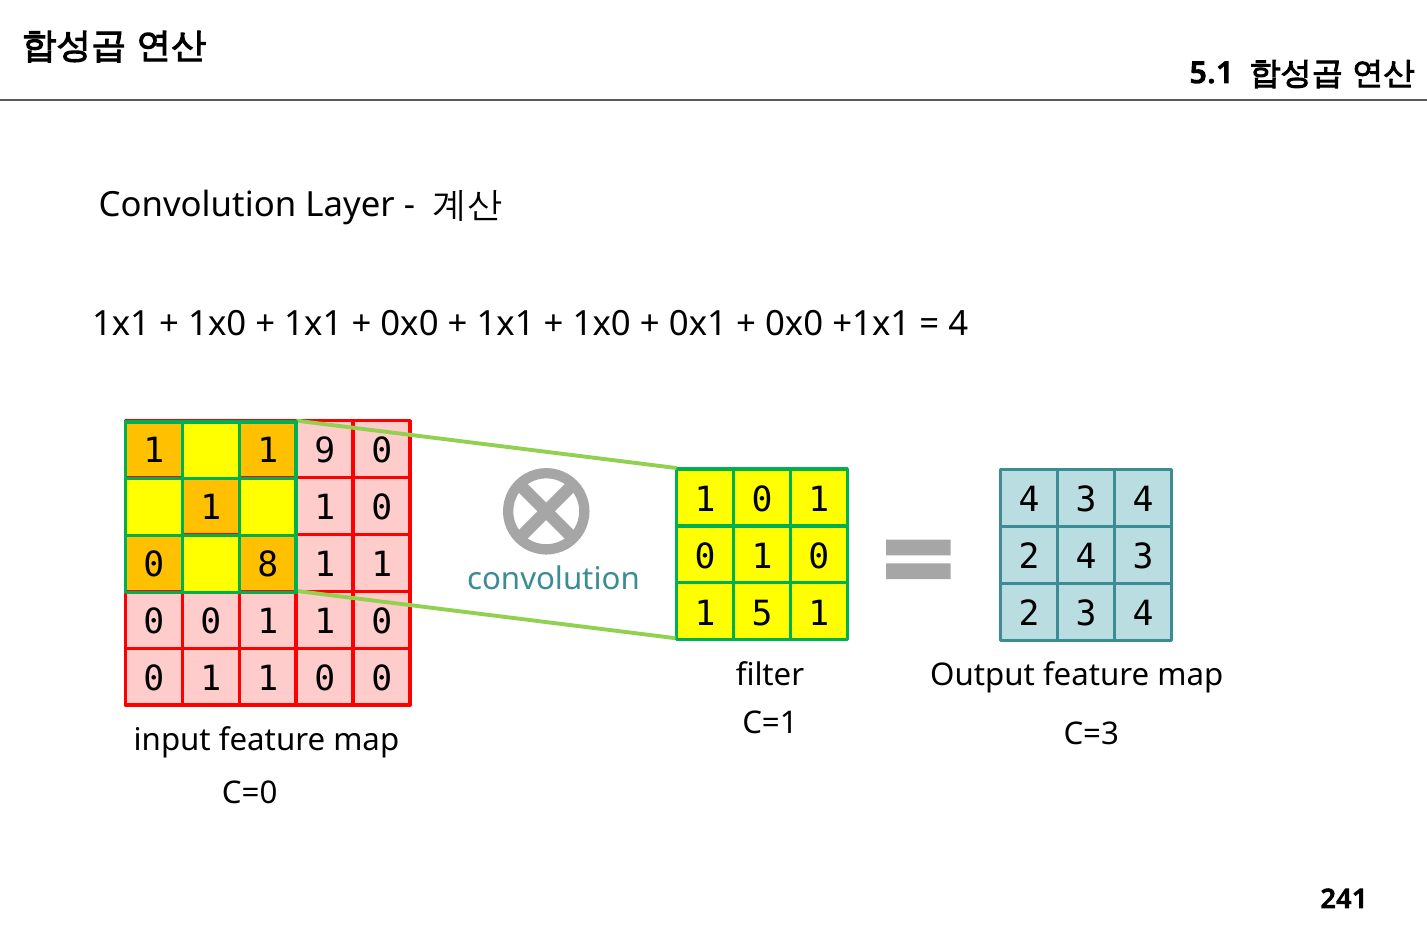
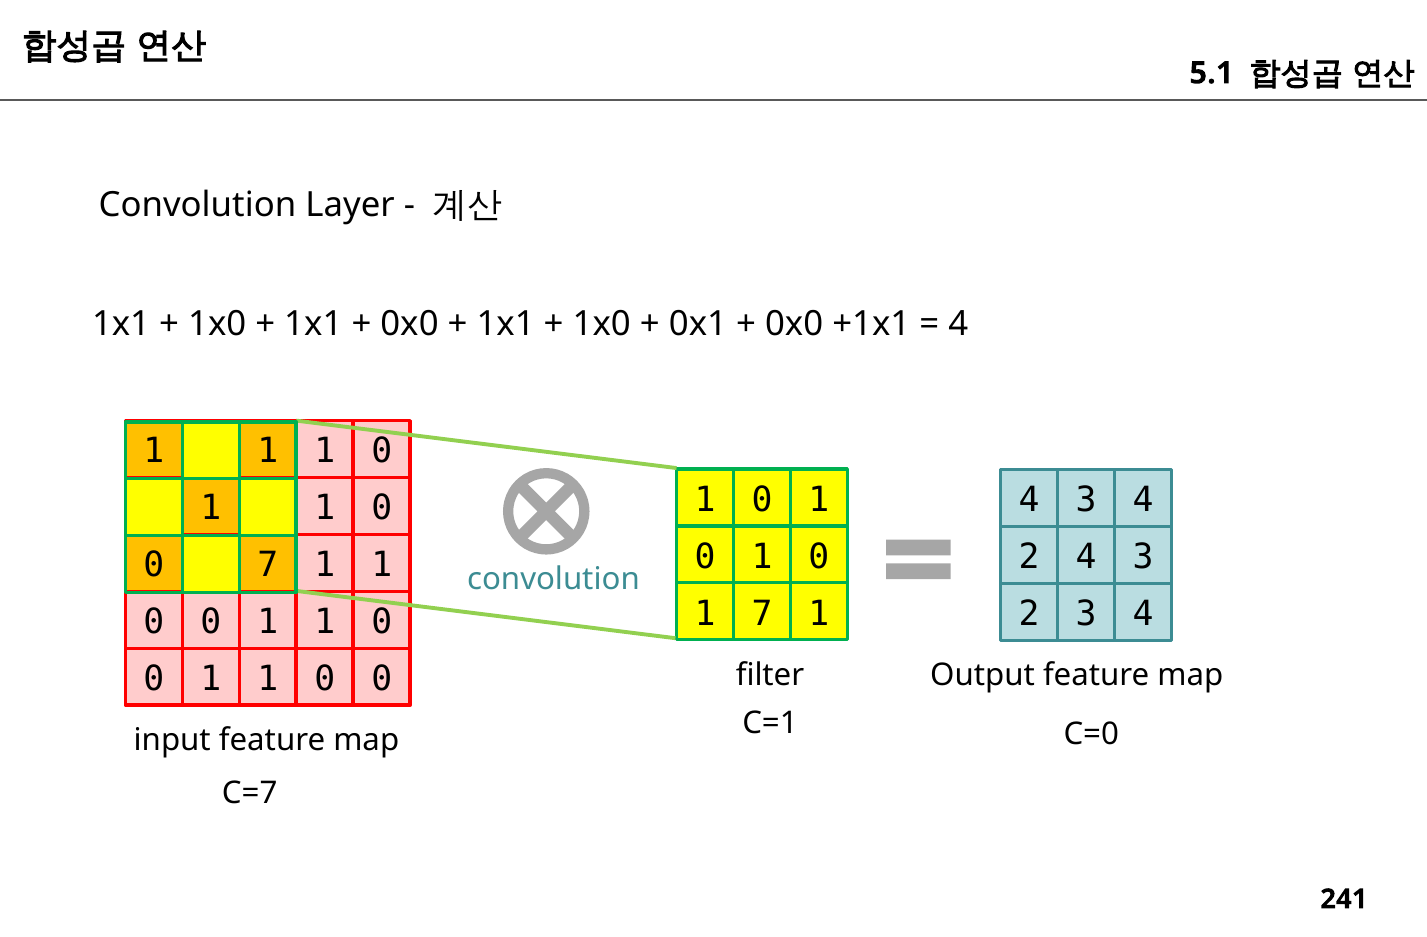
9: 9 -> 1 (325, 452)
8: 8 -> 7 (268, 566)
1 5: 5 -> 7 (762, 614)
C=3: C=3 -> C=0 (1091, 734)
C=0: C=0 -> C=7 (250, 794)
